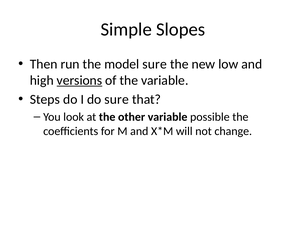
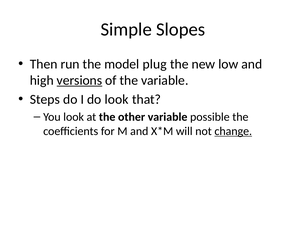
model sure: sure -> plug (155, 64)
do sure: sure -> look (117, 100)
change underline: none -> present (233, 131)
